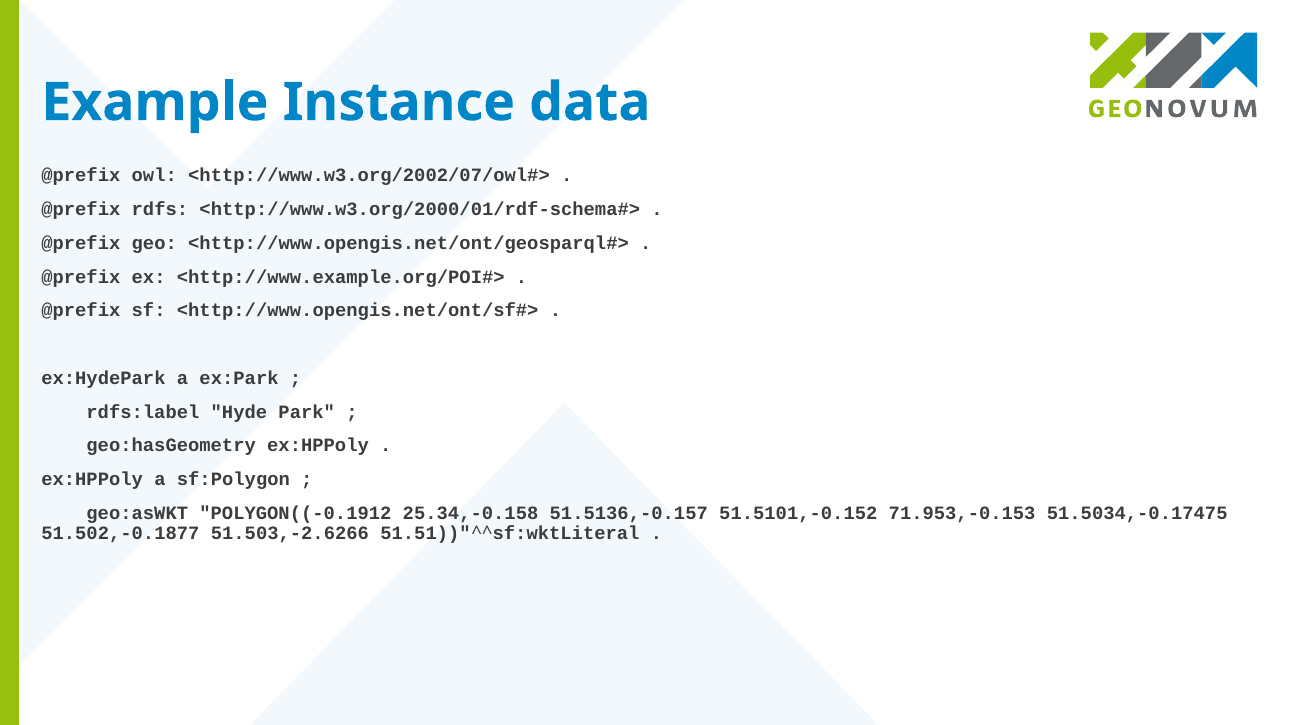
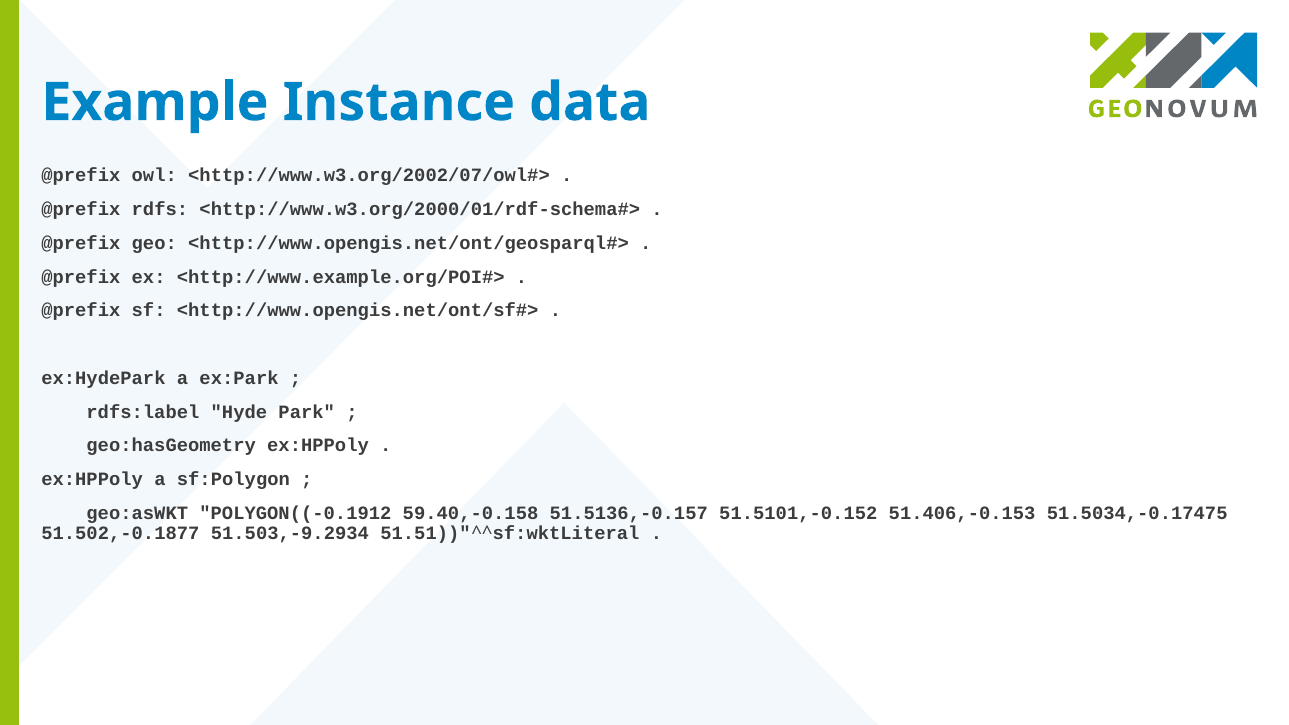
25.34,-0.158: 25.34,-0.158 -> 59.40,-0.158 (471, 513)
71.953,-0.153: 71.953,-0.153 -> 51.406,-0.153 (962, 513)
51.503,-2.6266: 51.503,-2.6266 -> 51.503,-9.2934 (290, 534)
